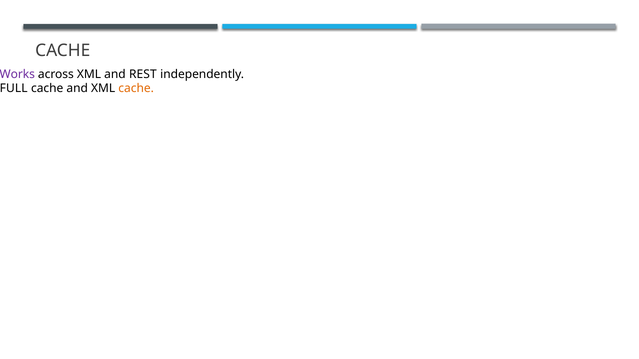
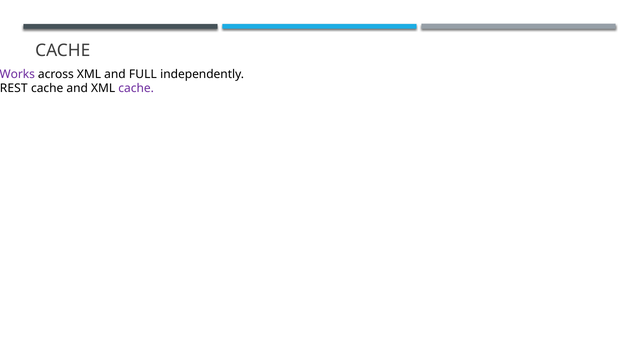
REST: REST -> FULL (143, 74)
FULL: FULL -> REST (14, 89)
cache colour: orange -> purple (136, 89)
